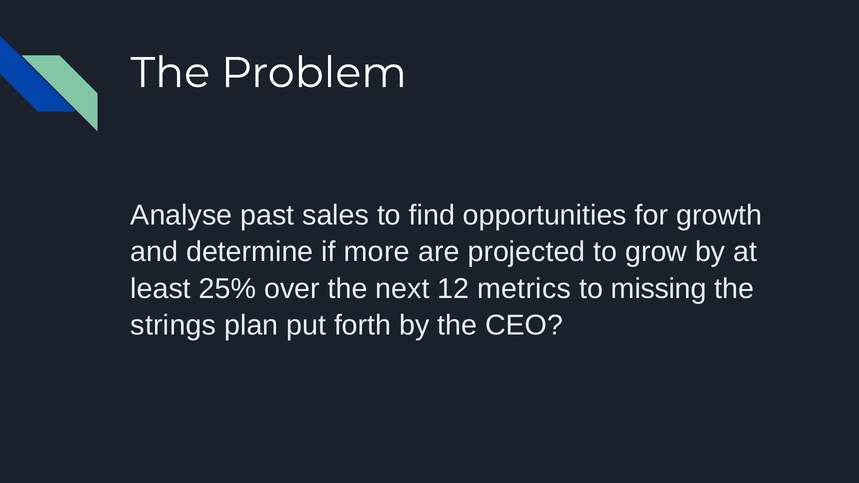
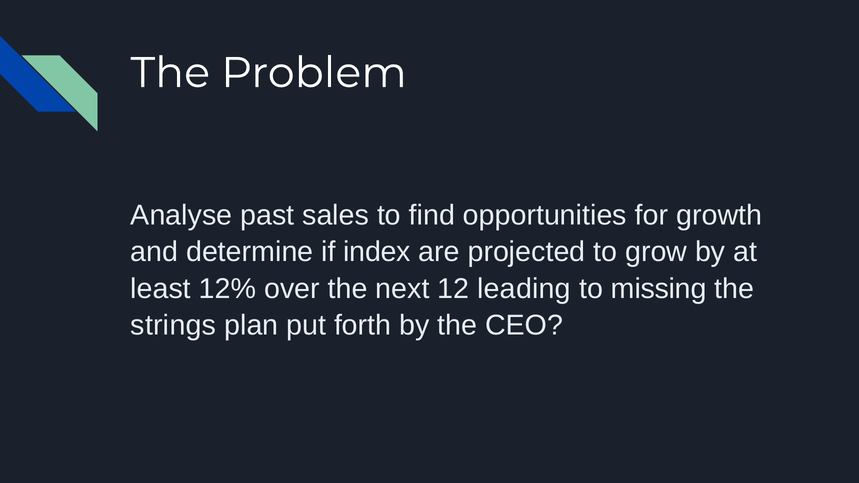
more: more -> index (377, 252)
25%: 25% -> 12% (228, 289)
metrics: metrics -> leading (524, 289)
